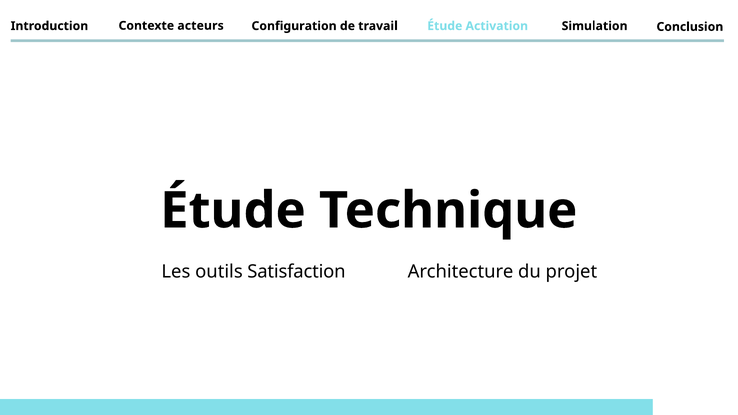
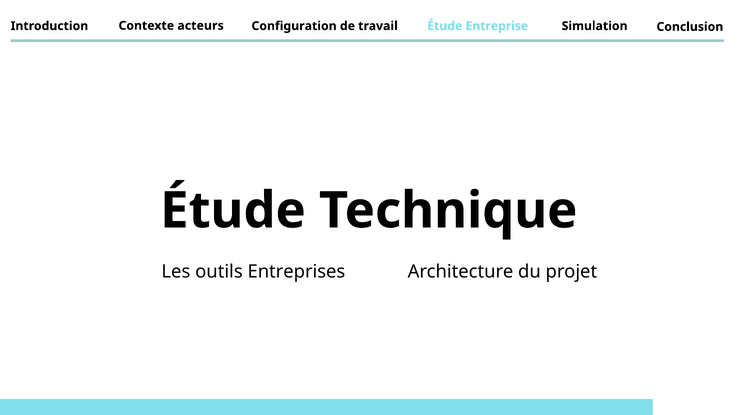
Activation: Activation -> Entreprise (497, 26)
Satisfaction: Satisfaction -> Entreprises (296, 272)
